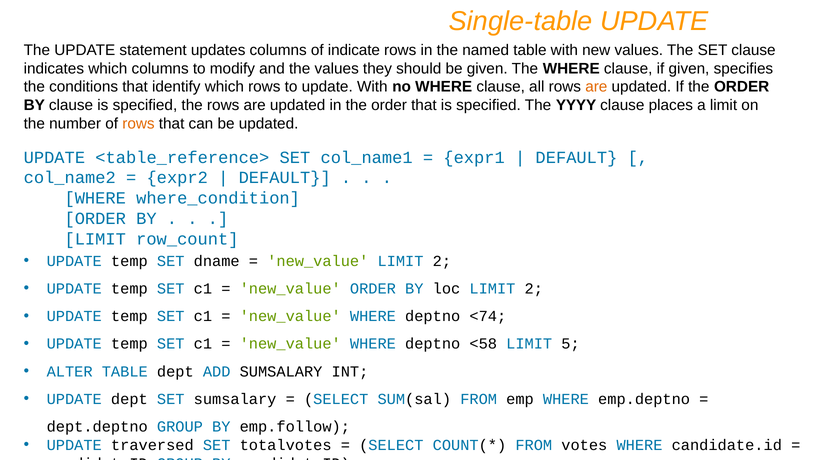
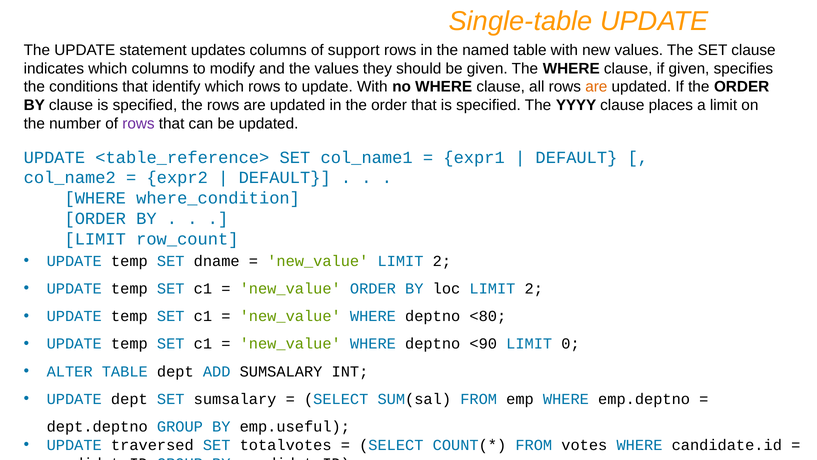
indicate: indicate -> support (354, 50)
rows colour: orange -> purple (138, 124)
<74: <74 -> <80 (488, 316)
<58: <58 -> <90 (483, 344)
5: 5 -> 0 (571, 344)
emp.follow: emp.follow -> emp.useful (295, 426)
